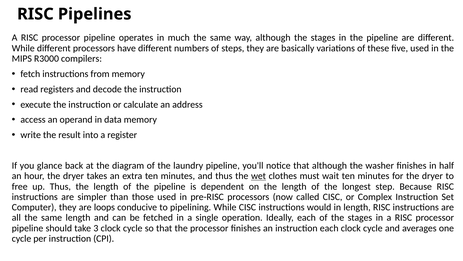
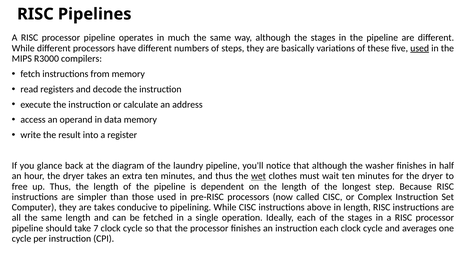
used underline: none -> present (420, 48)
are loops: loops -> takes (104, 207)
would: would -> above (319, 207)
3: 3 -> 7 (96, 228)
